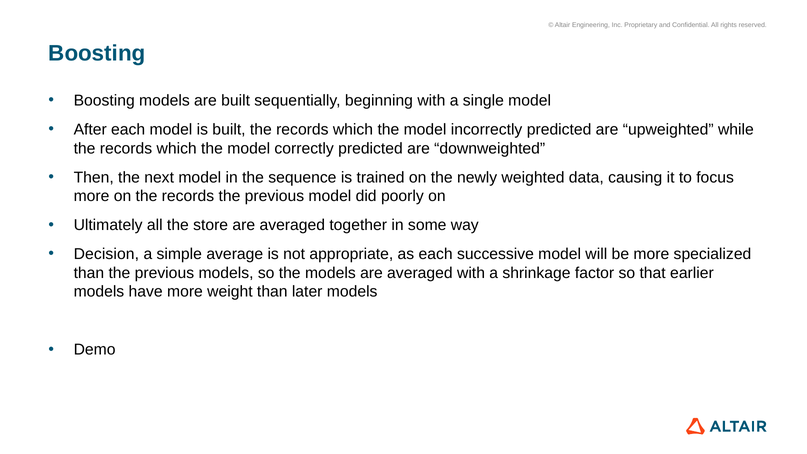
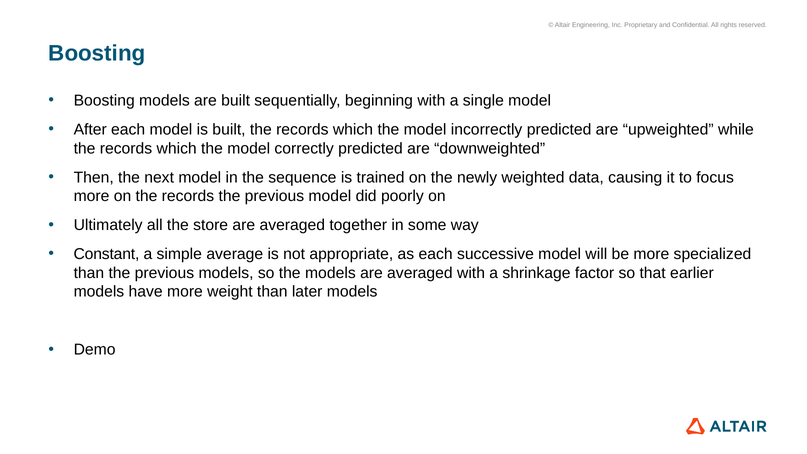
Decision: Decision -> Constant (106, 254)
